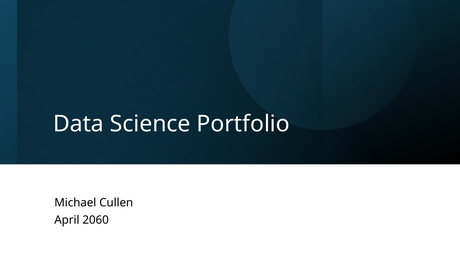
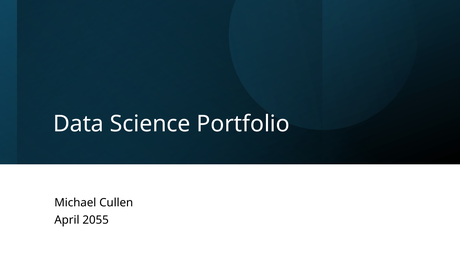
2060: 2060 -> 2055 (96, 220)
